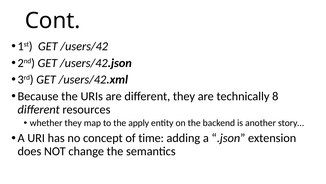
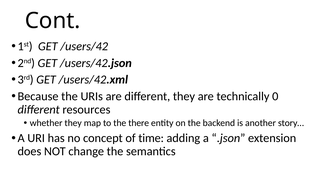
8: 8 -> 0 (275, 96)
apply: apply -> there (139, 123)
